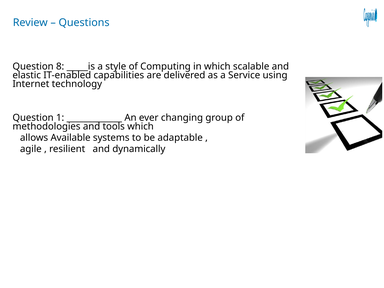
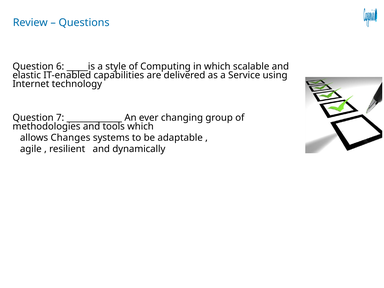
8: 8 -> 6 (60, 66)
1: 1 -> 7 (60, 118)
Available: Available -> Changes (70, 138)
